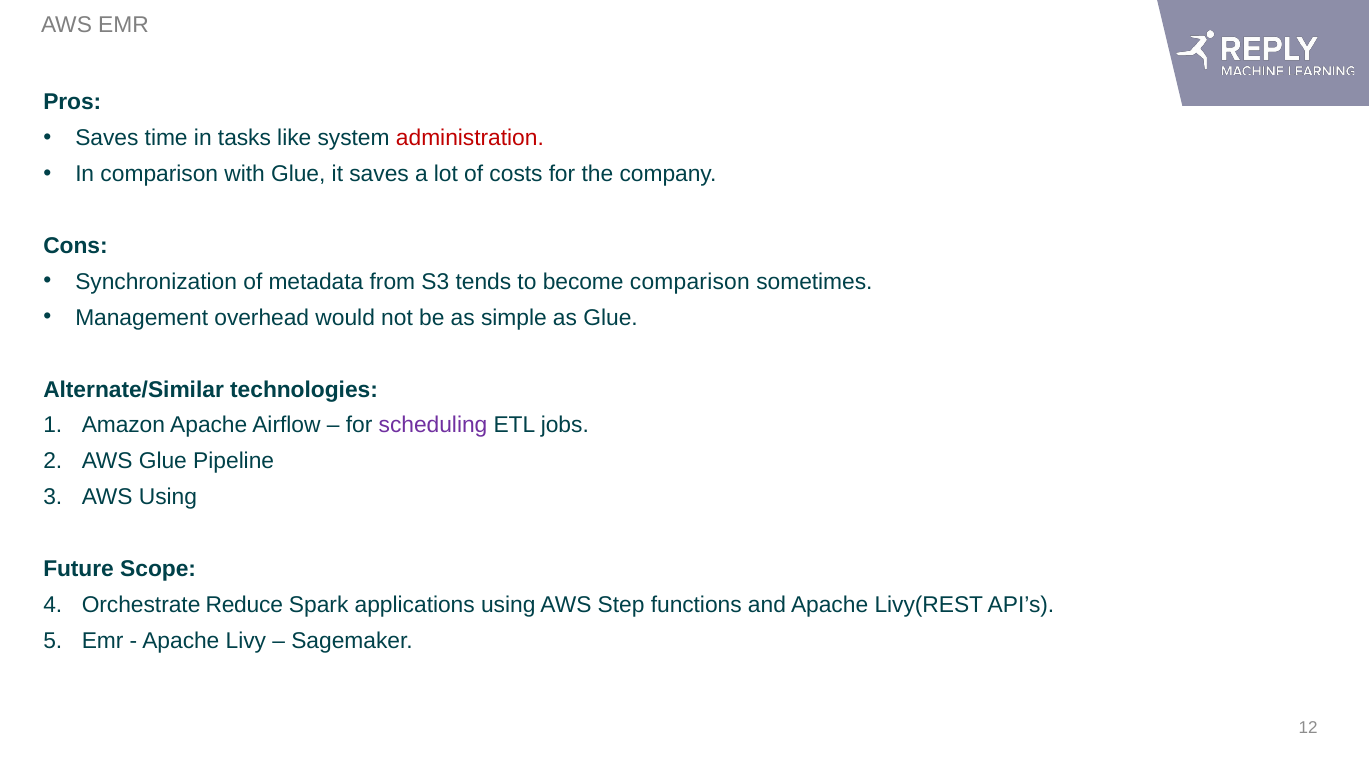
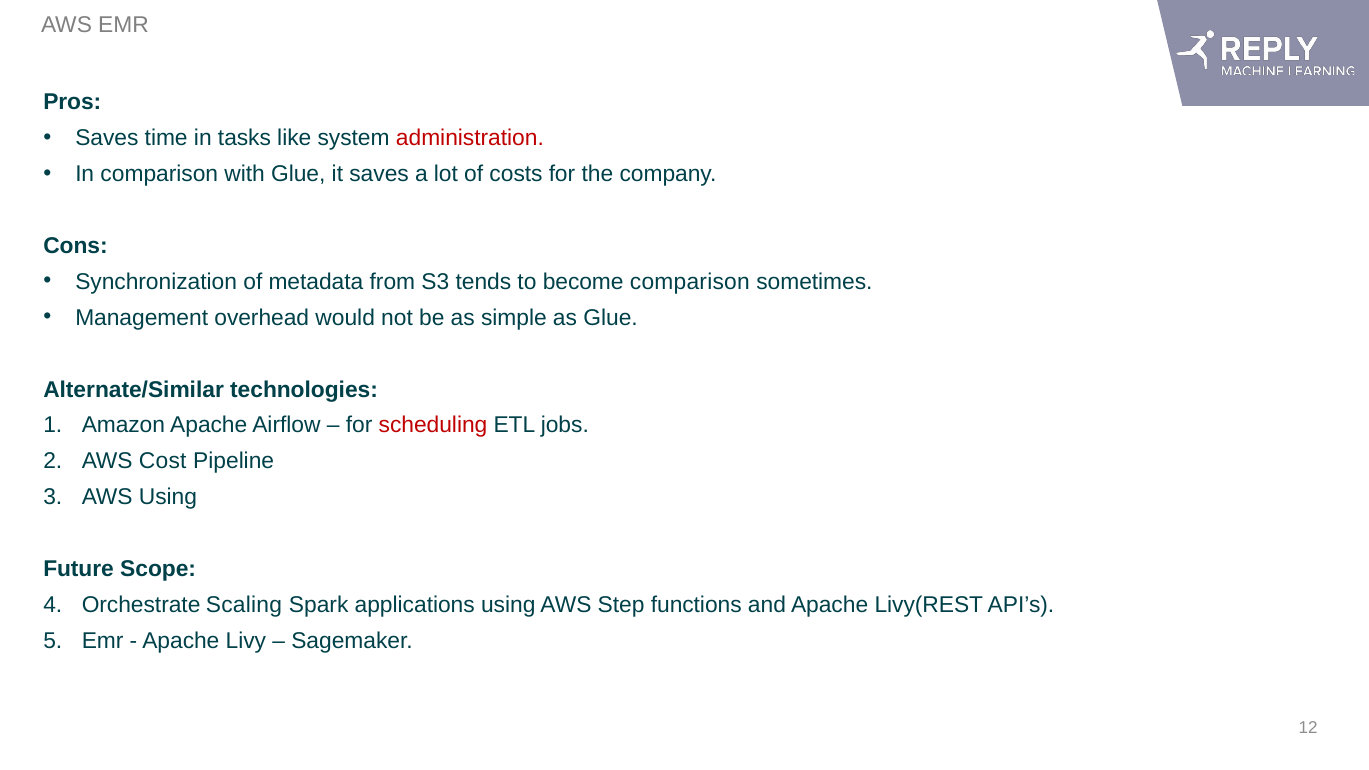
scheduling colour: purple -> red (433, 425)
AWS Glue: Glue -> Cost (163, 461)
Reduce: Reduce -> Scaling (244, 605)
